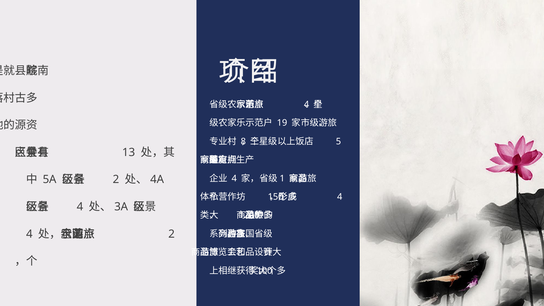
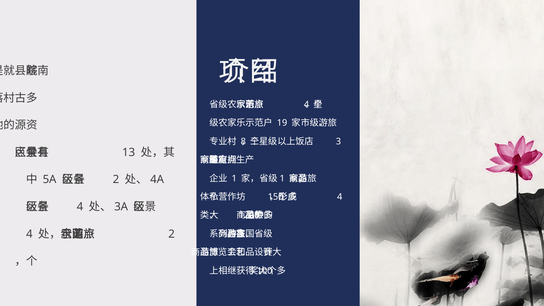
5: 5 -> 3 (338, 141)
4: 4 -> 1 (234, 178)
